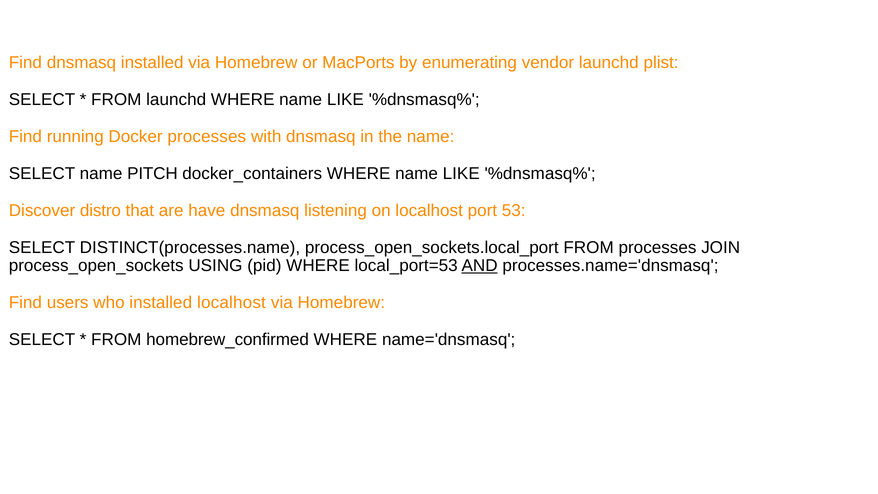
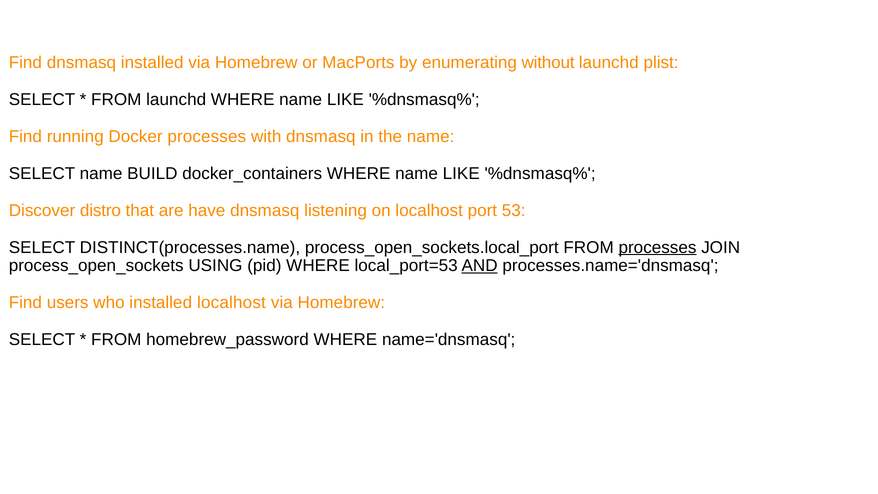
vendor: vendor -> without (548, 63)
PITCH: PITCH -> BUILD (152, 173)
processes underline: none -> present (658, 247)
homebrew_confirmed: homebrew_confirmed -> homebrew_password (227, 340)
